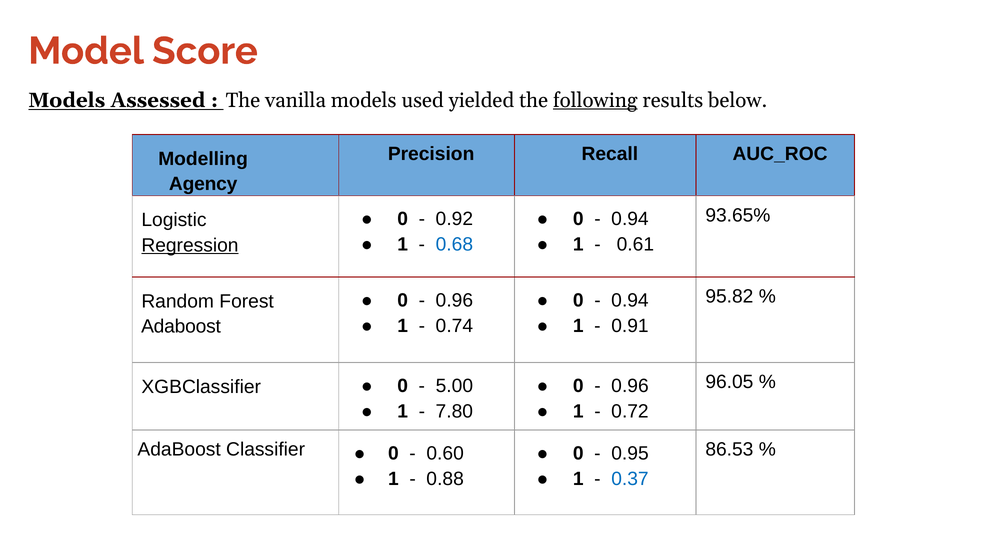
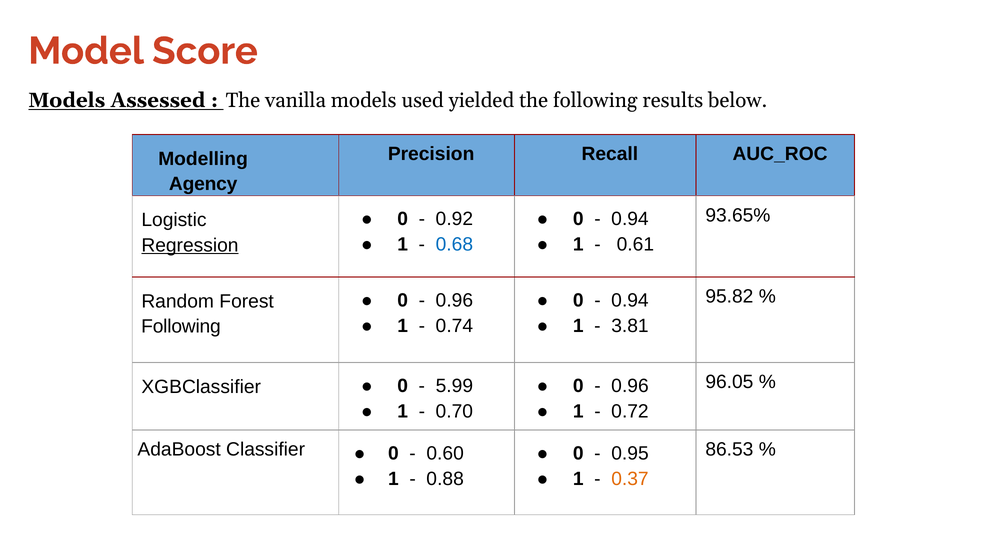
following underline: present -> none (595, 100)
0.91: 0.91 -> 3.81 (630, 326)
Adaboost: Adaboost -> Following (181, 327)
5.00: 5.00 -> 5.99 (454, 386)
7.80: 7.80 -> 0.70 (454, 411)
0.37 colour: blue -> orange (630, 479)
